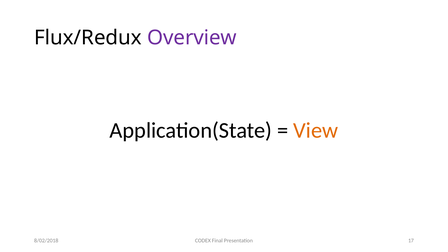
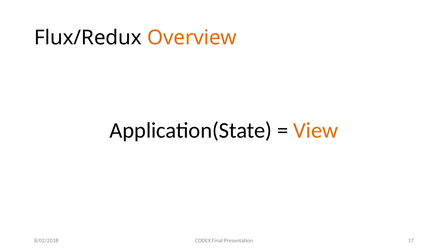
Overview colour: purple -> orange (192, 38)
